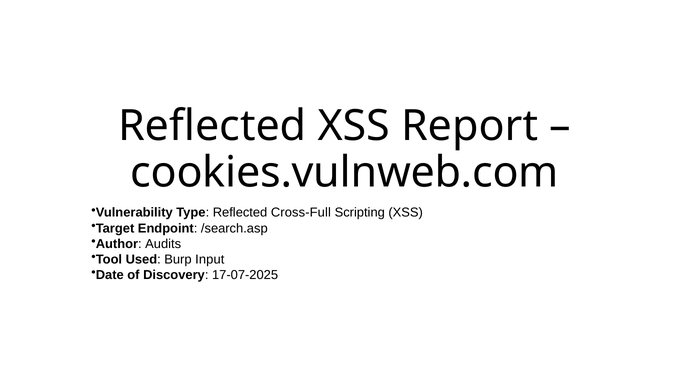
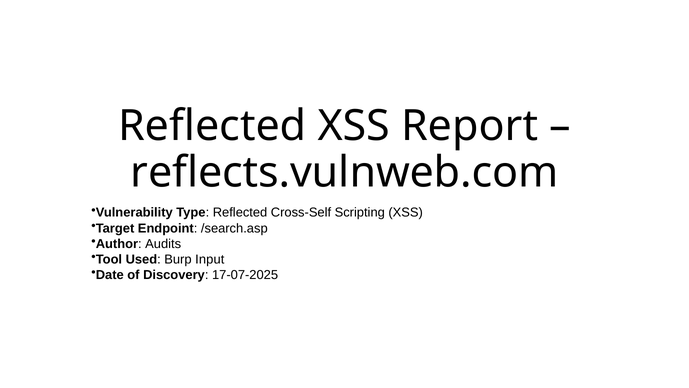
cookies.vulnweb.com: cookies.vulnweb.com -> reflects.vulnweb.com (345, 172)
Cross-Full: Cross-Full -> Cross-Self (301, 212)
